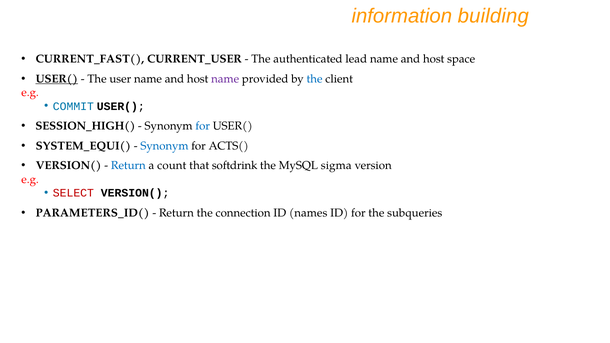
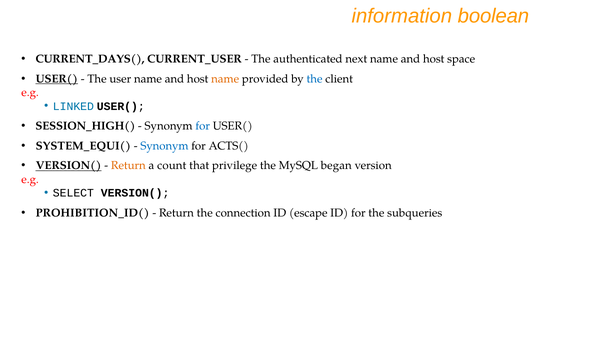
building: building -> boolean (493, 16)
CURRENT_FAST(: CURRENT_FAST( -> CURRENT_DAYS( (90, 59)
lead: lead -> next (356, 59)
name colour: purple -> orange (225, 79)
COMMIT: COMMIT -> LINKED (73, 106)
VERSION( underline: none -> present (69, 166)
Return colour: blue -> orange (128, 166)
softdrink: softdrink -> privilege (235, 166)
sigma: sigma -> began (336, 166)
SELECT colour: red -> black (73, 193)
PARAMETERS_ID(: PARAMETERS_ID( -> PROHIBITION_ID( (93, 213)
names: names -> escape (308, 213)
